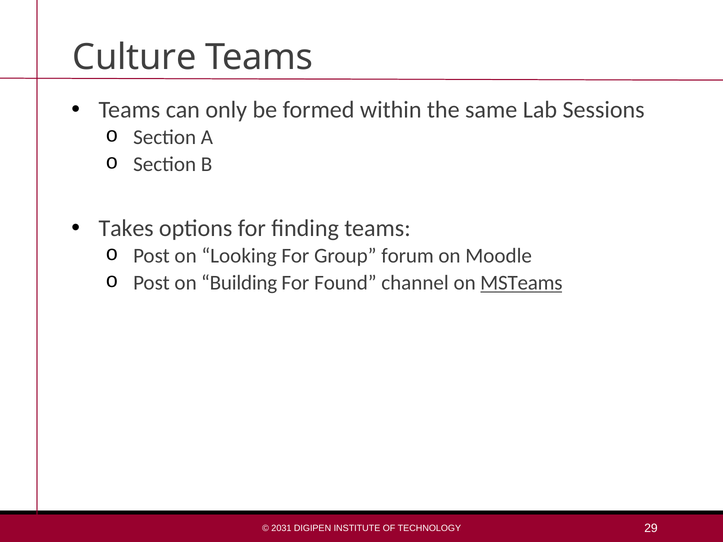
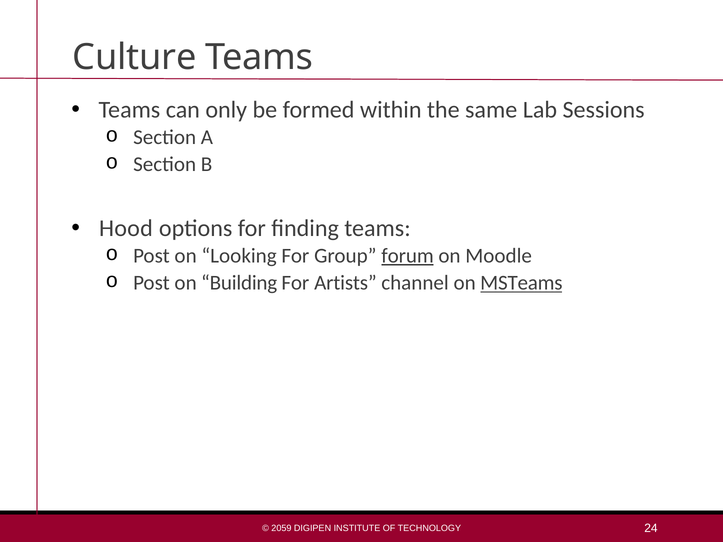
Takes: Takes -> Hood (126, 228)
forum underline: none -> present (408, 256)
Found: Found -> Artists (345, 283)
2031: 2031 -> 2059 (281, 528)
29: 29 -> 24 (651, 529)
